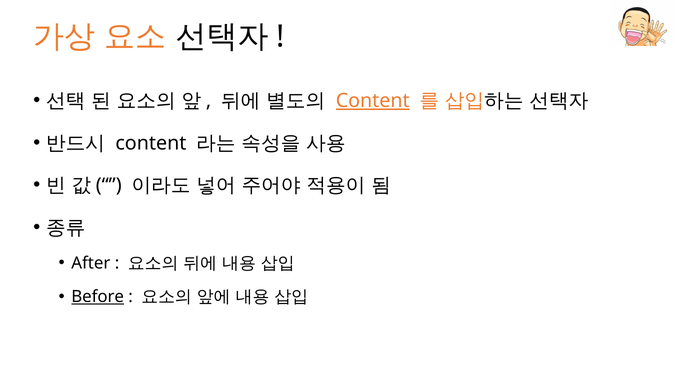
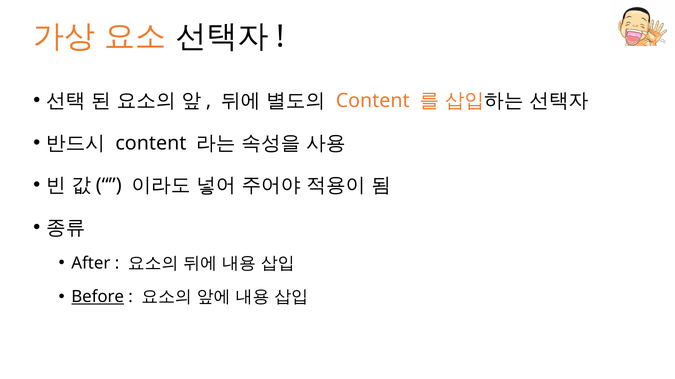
Content underline: present -> none (373, 101)
